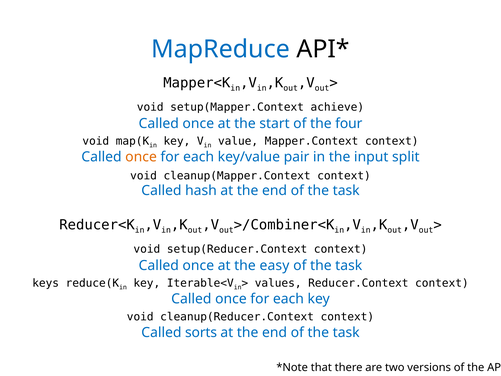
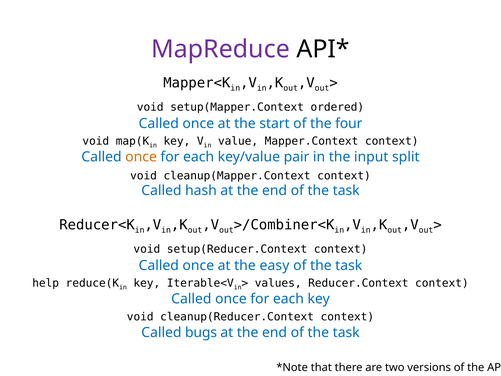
MapReduce colour: blue -> purple (220, 49)
achieve: achieve -> ordered (337, 107)
keys: keys -> help (46, 283)
sorts: sorts -> bugs (201, 332)
